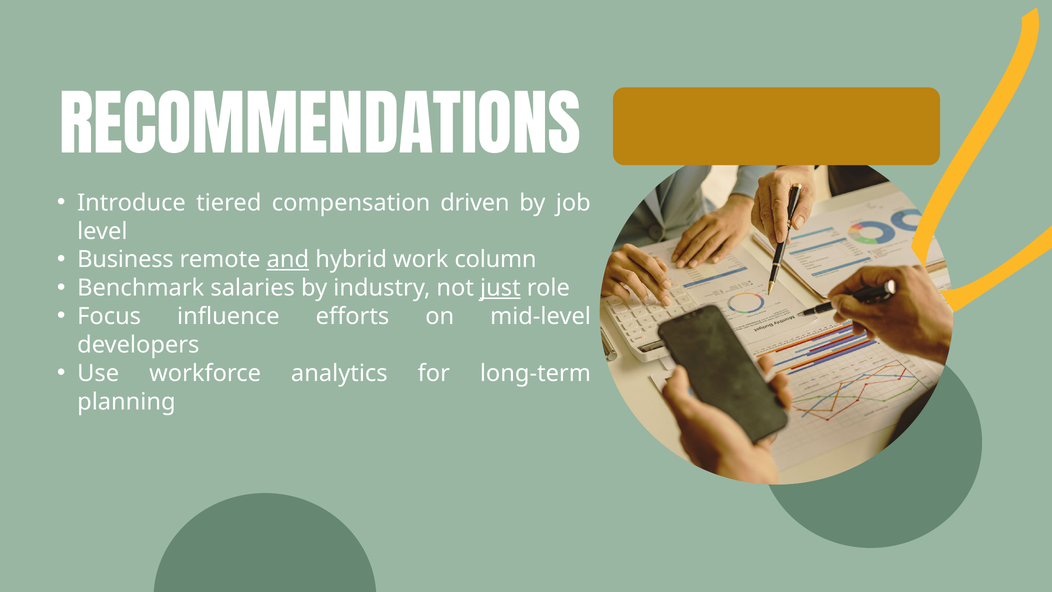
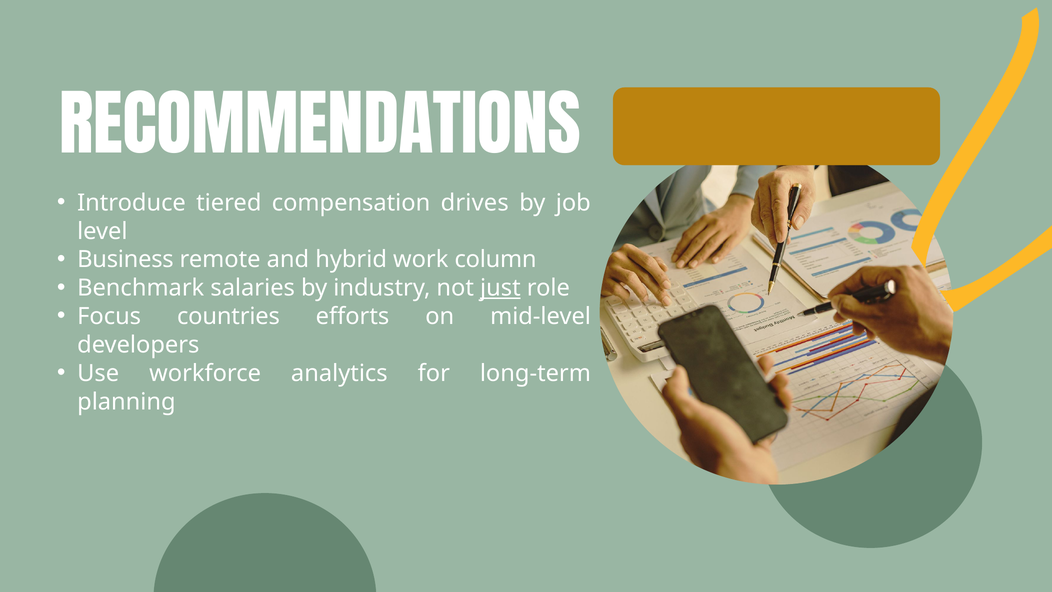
driven: driven -> drives (475, 203)
and underline: present -> none (288, 260)
influence: influence -> countries (228, 316)
